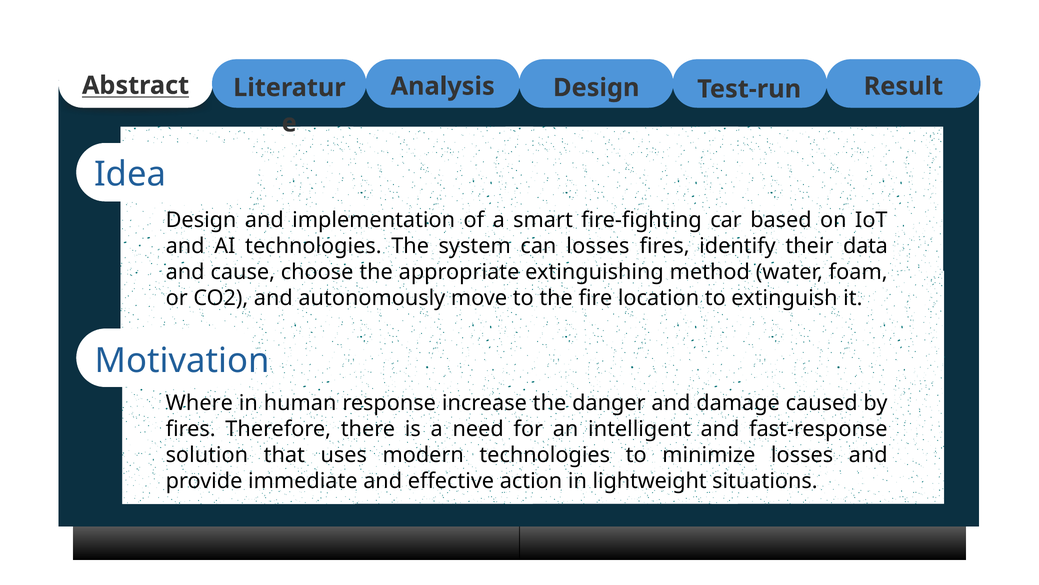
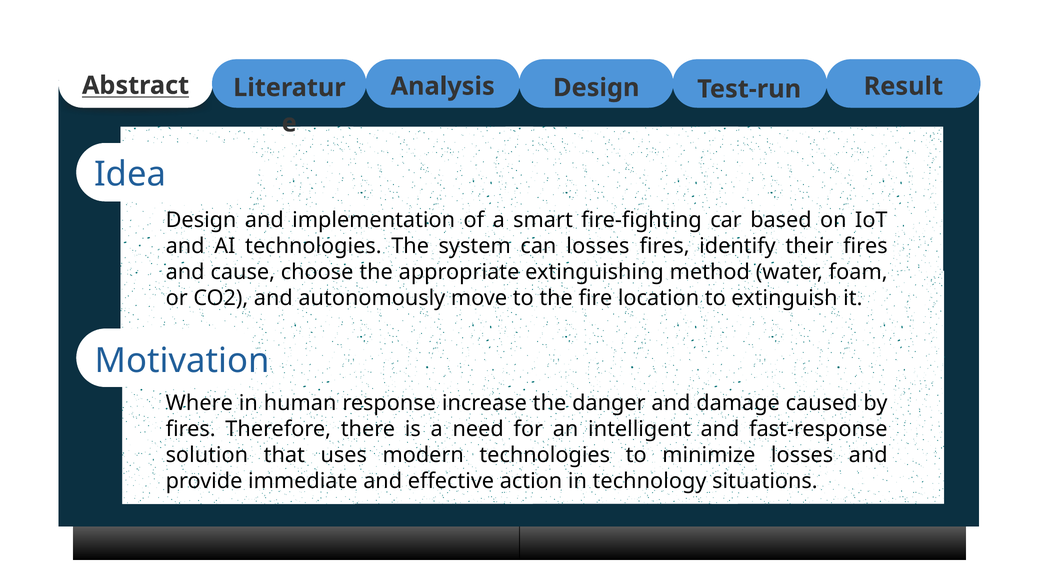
their data: data -> fires (865, 246)
lightweight: lightweight -> technology (650, 481)
